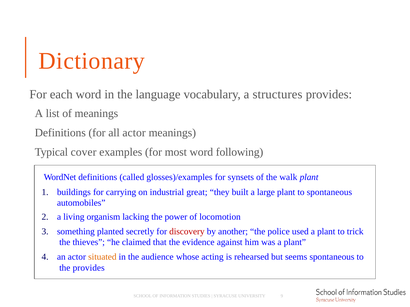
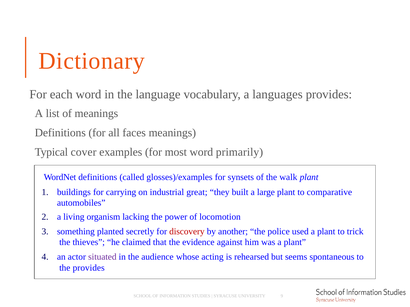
structures: structures -> languages (278, 94)
all actor: actor -> faces (134, 133)
following: following -> primarily (239, 152)
to spontaneous: spontaneous -> comparative (329, 192)
situated colour: orange -> purple (102, 257)
